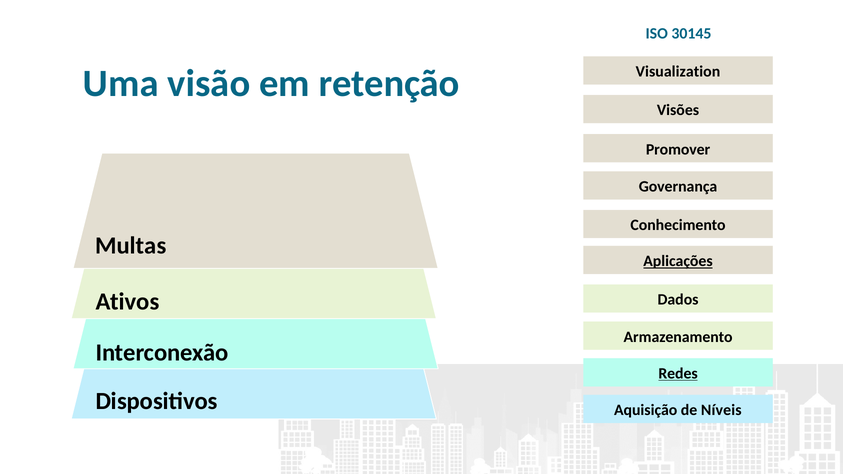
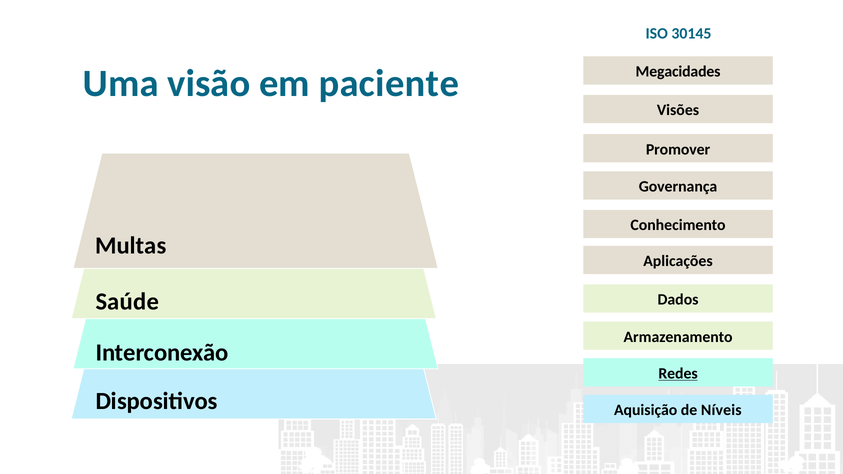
Visualization: Visualization -> Megacidades (678, 72)
retenção: retenção -> paciente (389, 84)
Aplicações underline: present -> none (678, 261)
Ativos: Ativos -> Saúde (127, 302)
